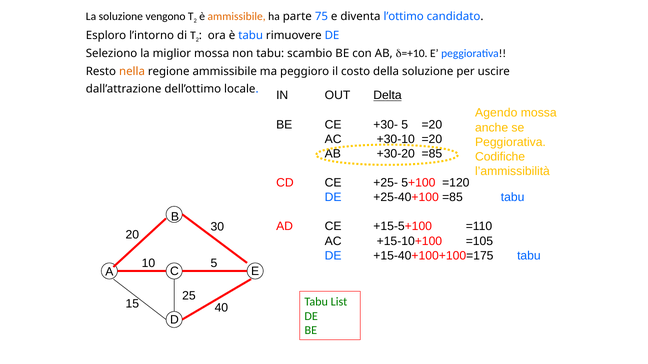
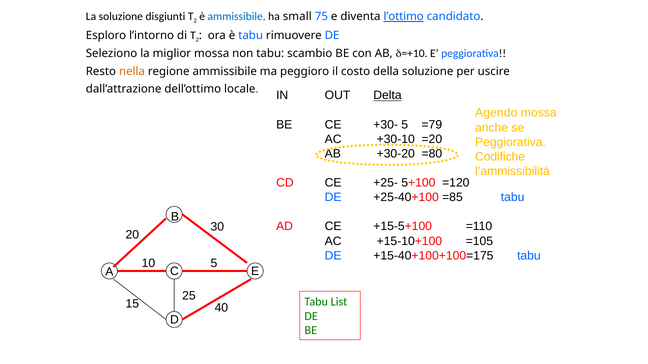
vengono: vengono -> disgiunti (165, 17)
ammissibile colour: orange -> blue (237, 17)
parte: parte -> small (297, 17)
l’ottimo underline: none -> present (404, 17)
5 =20: =20 -> =79 (432, 125)
+30-20 =85: =85 -> =80 (432, 154)
